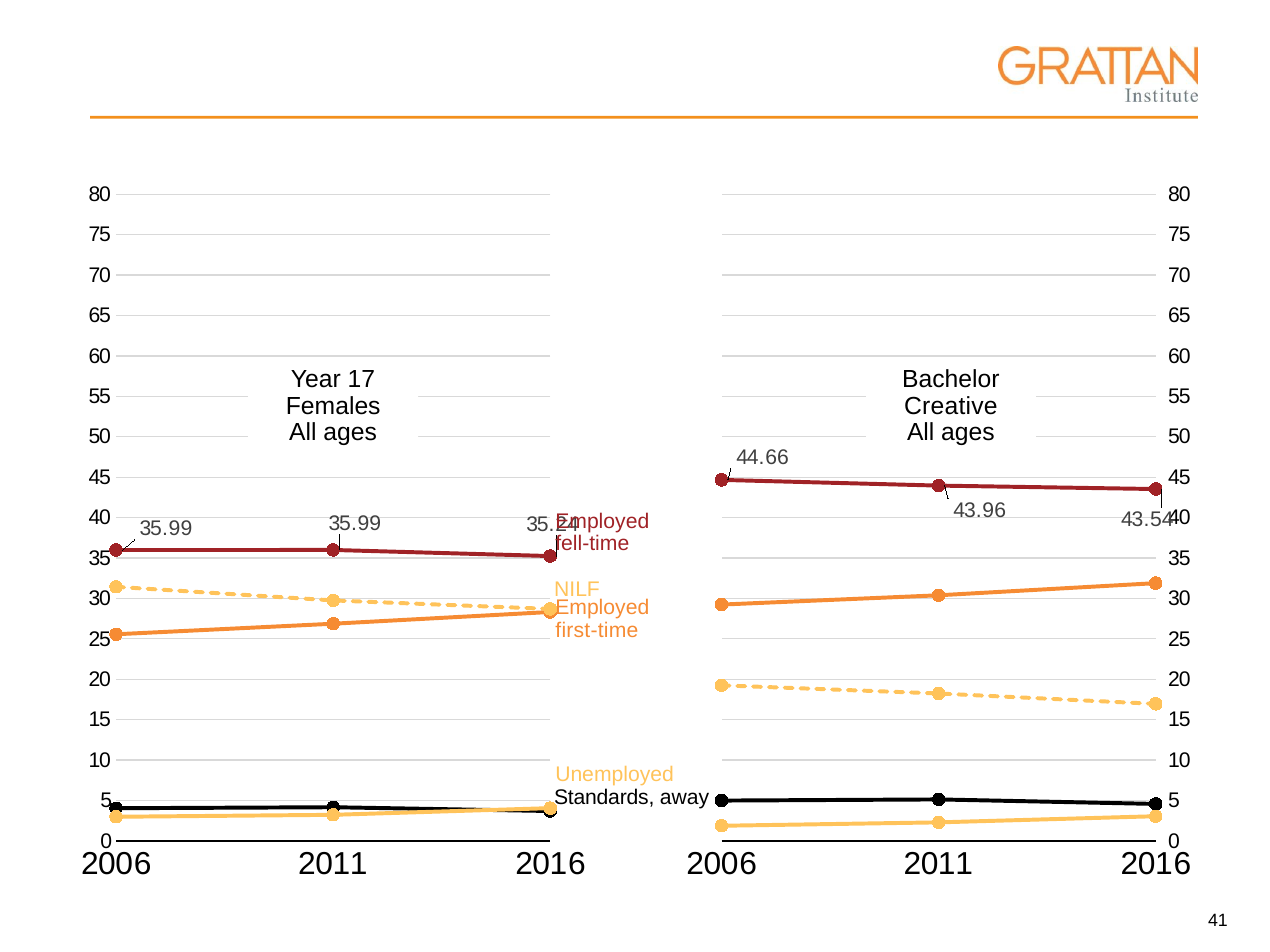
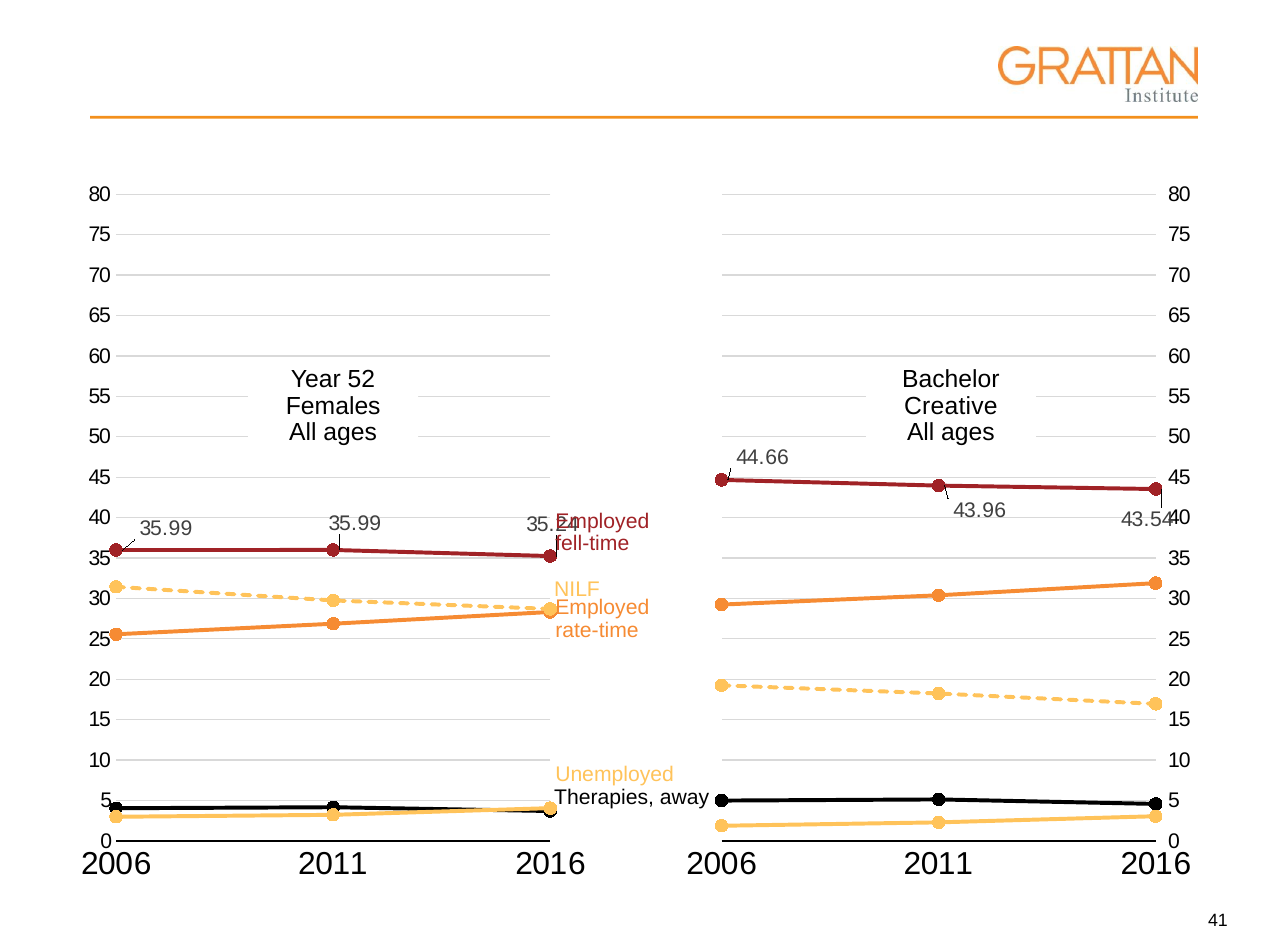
17: 17 -> 52 (361, 380)
first-time: first-time -> rate-time (597, 630)
Standards: Standards -> Therapies (604, 798)
